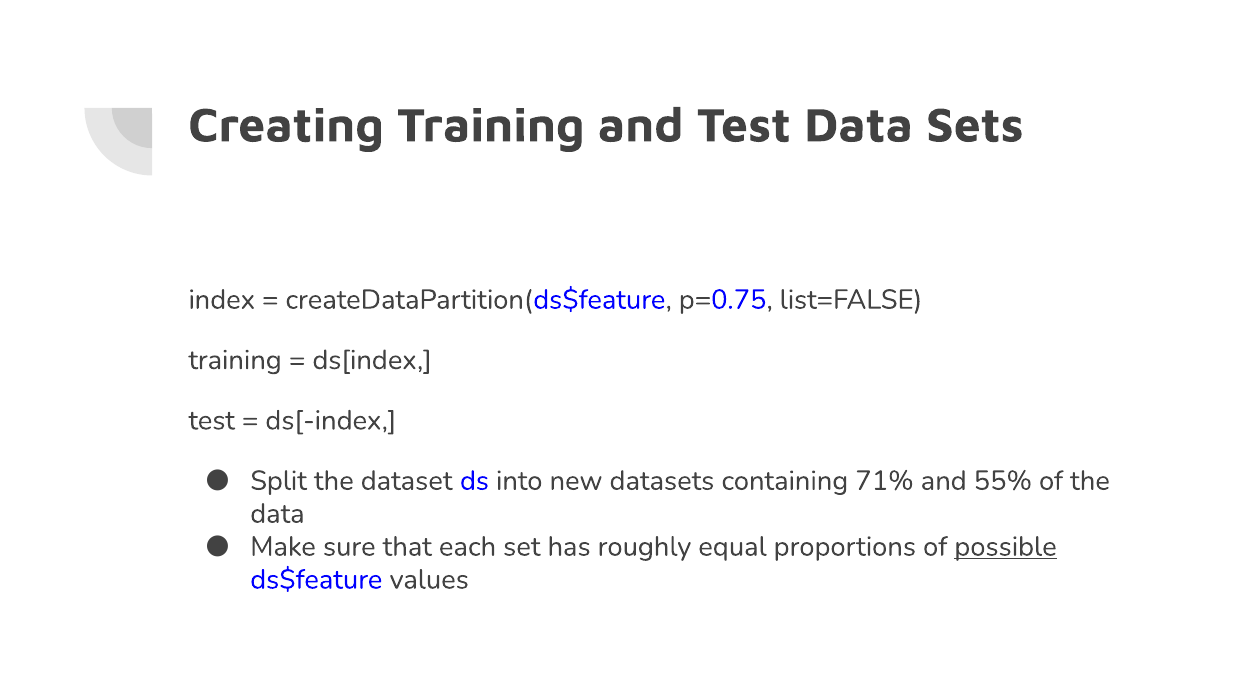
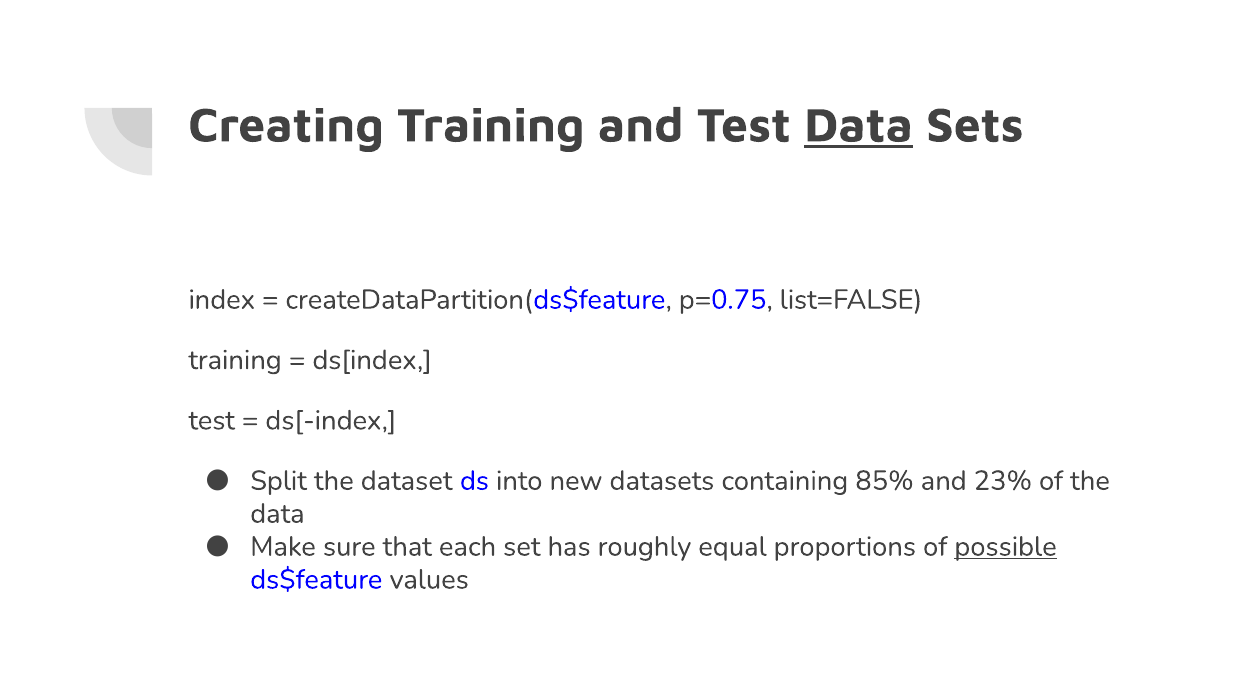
Data underline: none -> present (859, 125)
71%: 71% -> 85% (884, 481)
55%: 55% -> 23% (1003, 481)
